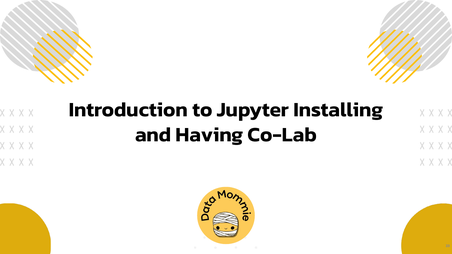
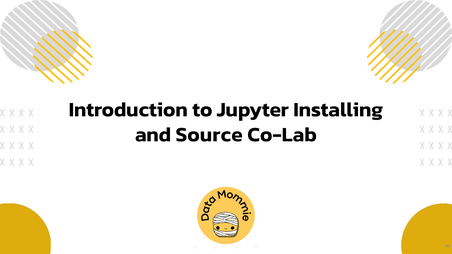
Having: Having -> Source (209, 135)
